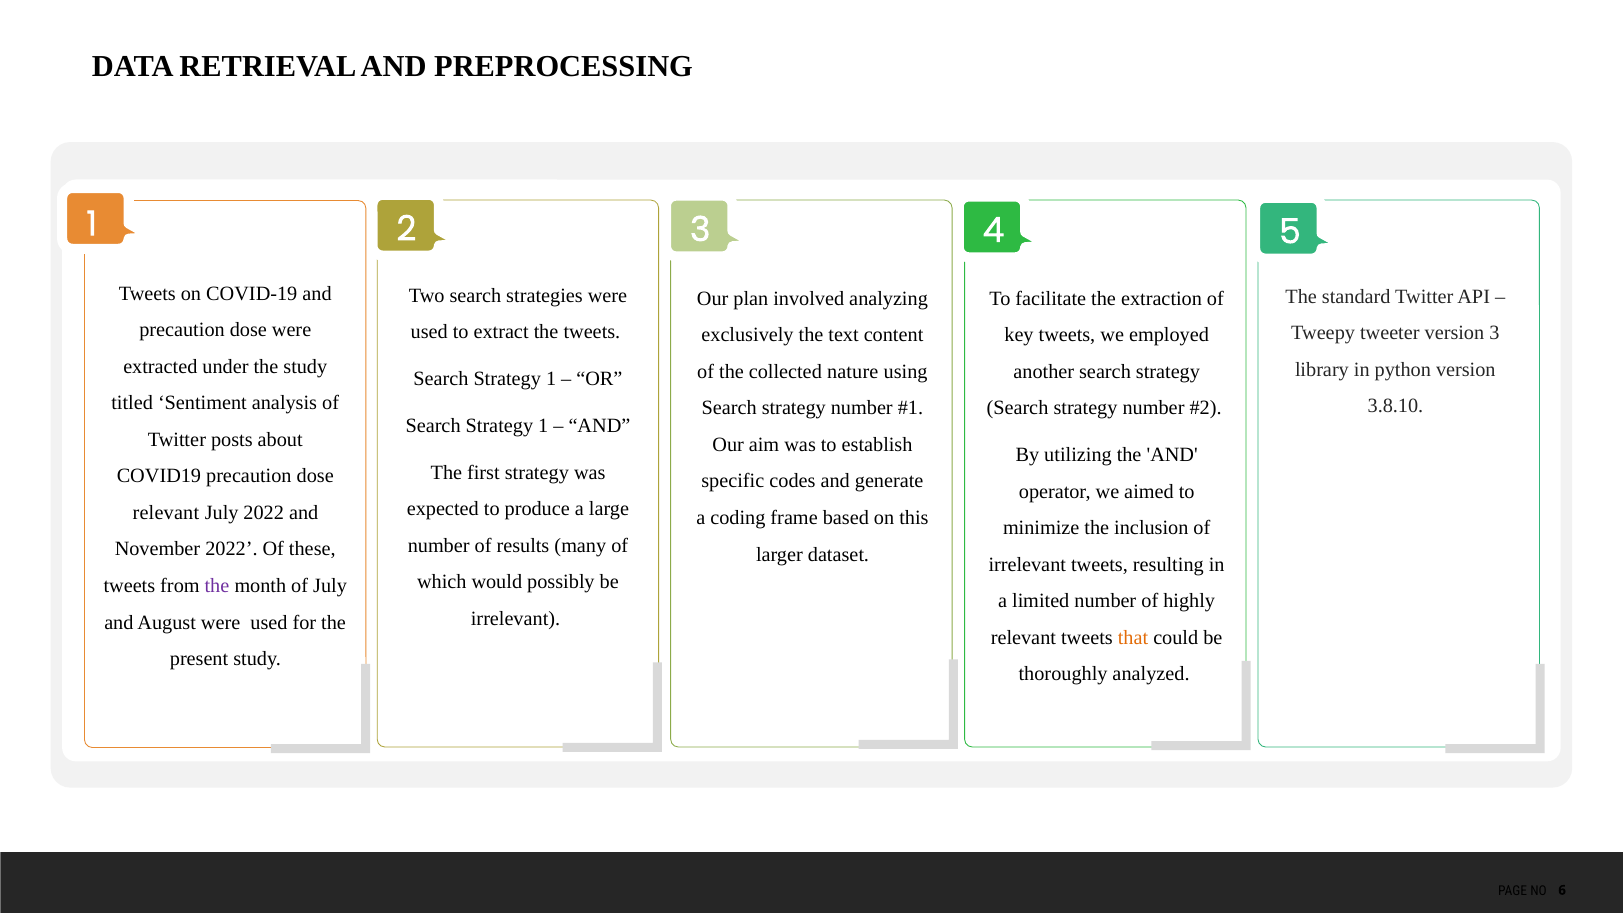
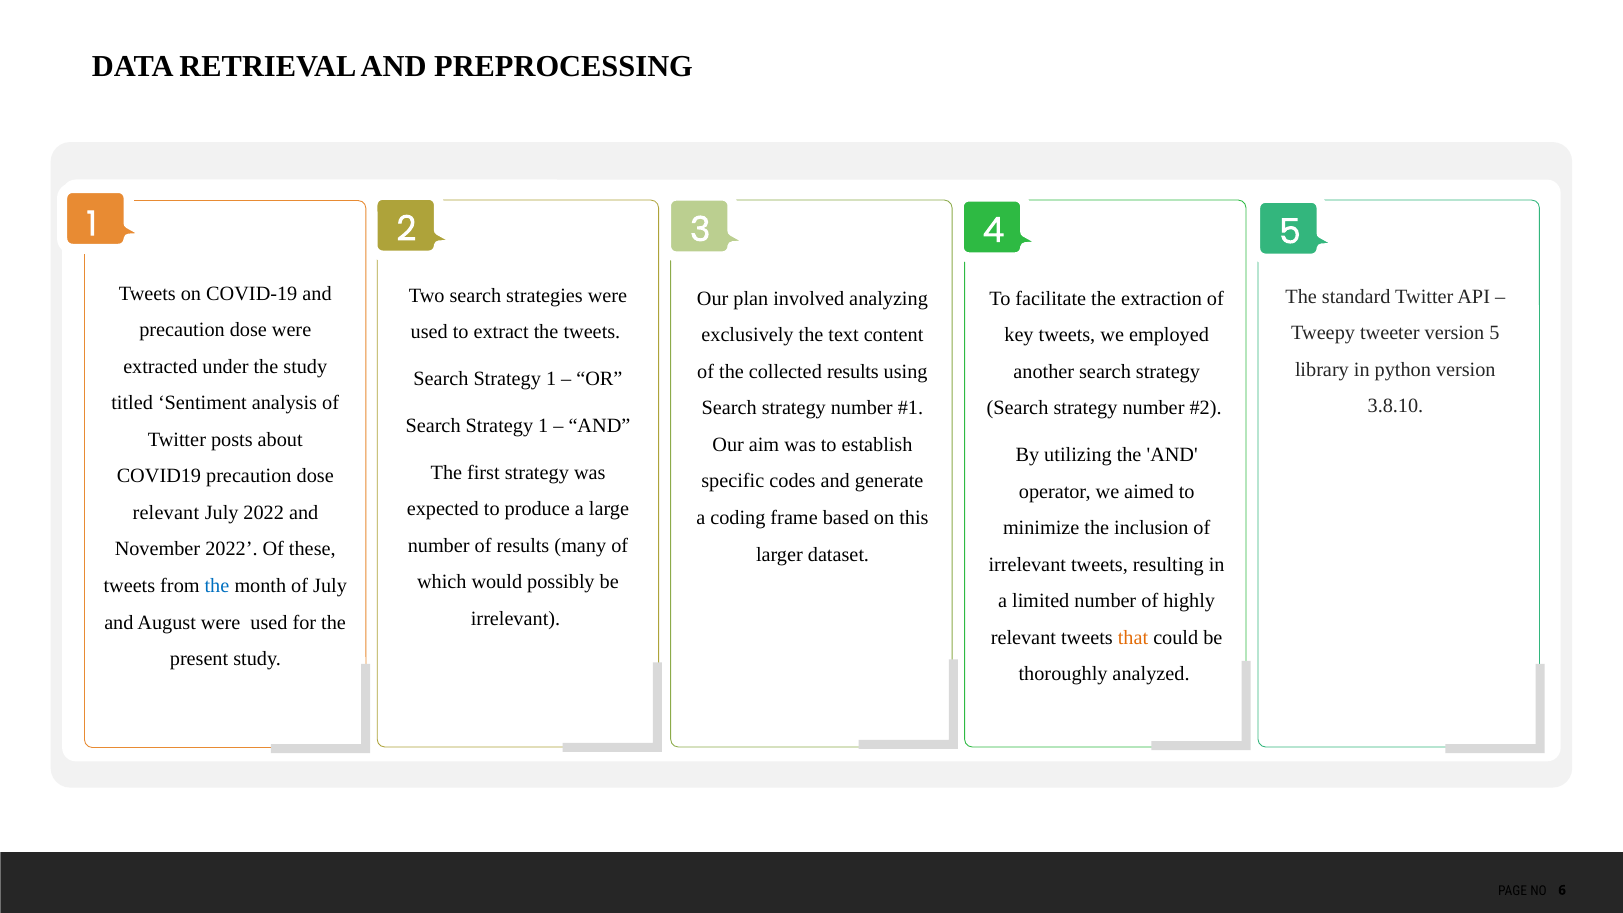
version 3: 3 -> 5 (1494, 333)
collected nature: nature -> results (853, 372)
the colour: purple -> blue (217, 586)
